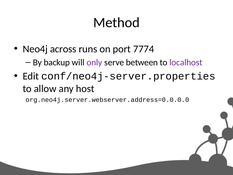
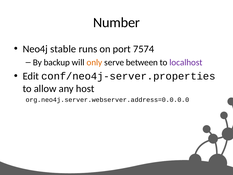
Method: Method -> Number (117, 23)
across: across -> stable (63, 49)
7774: 7774 -> 7574 (144, 49)
only colour: purple -> orange (94, 62)
